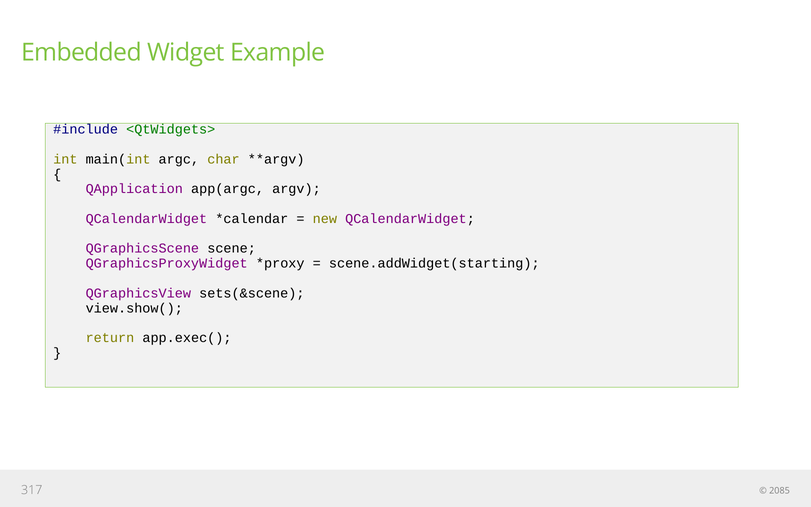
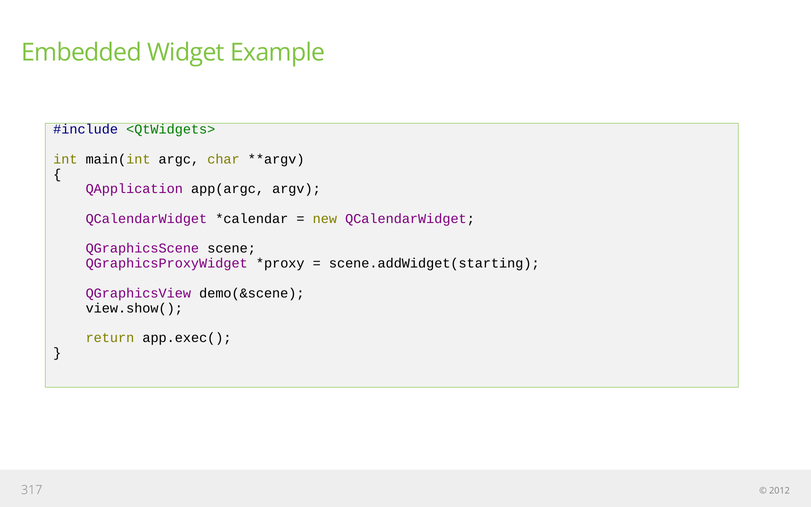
sets(&scene: sets(&scene -> demo(&scene (252, 293)
2085: 2085 -> 2012 (780, 491)
